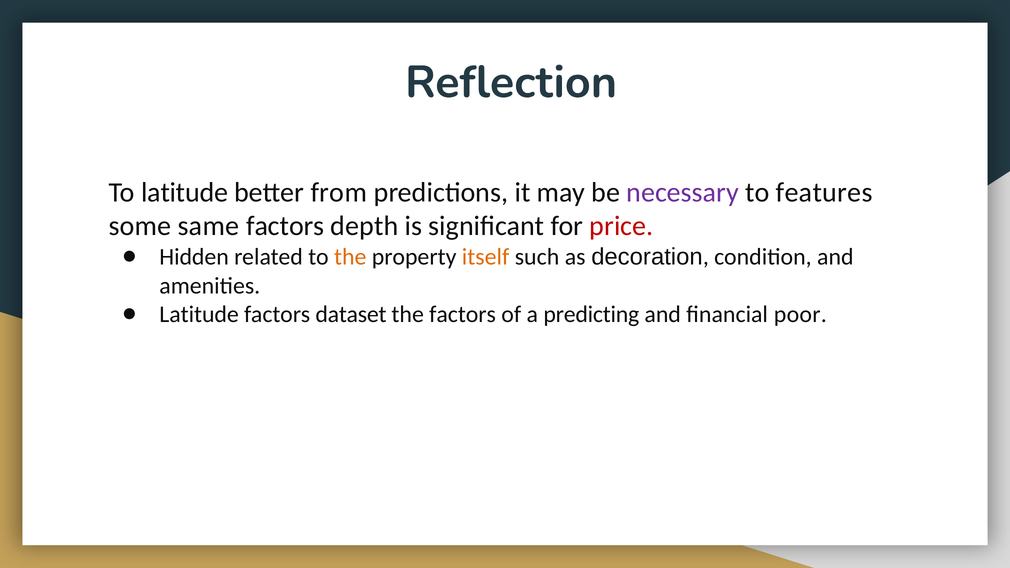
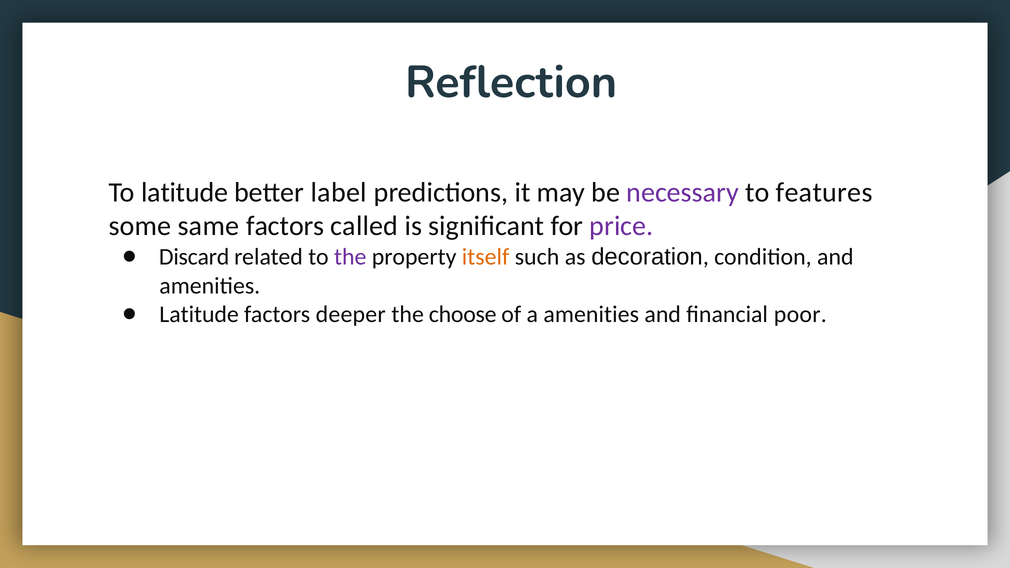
from: from -> label (339, 193)
depth: depth -> called (364, 226)
price colour: red -> purple (621, 226)
Hidden: Hidden -> Discard (194, 257)
the colour: orange -> purple (350, 257)
dataset: dataset -> deeper (351, 314)
the factors: factors -> choose (463, 314)
a predicting: predicting -> amenities (591, 314)
